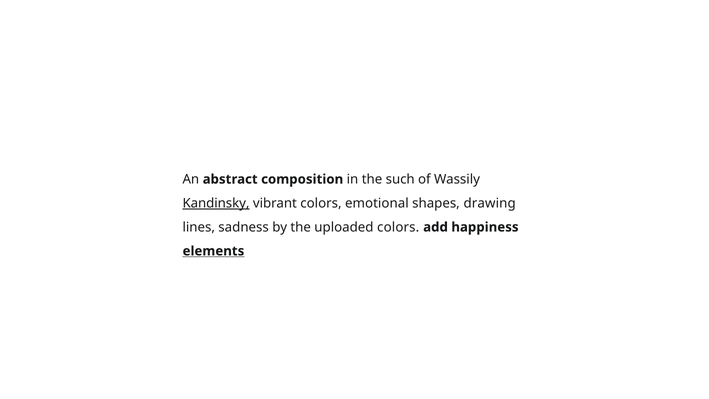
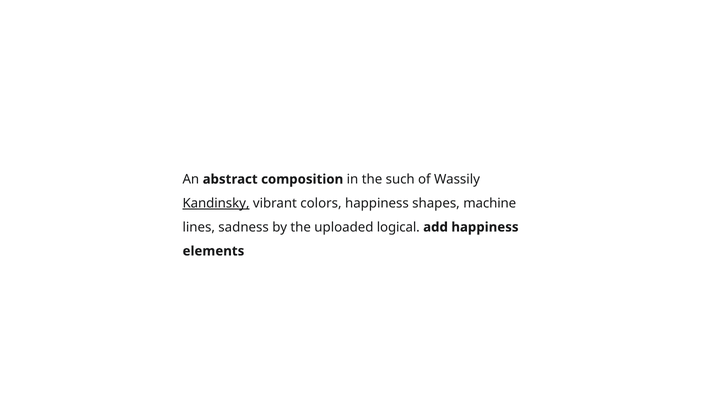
colors emotional: emotional -> happiness (377, 203)
drawing: drawing -> machine (490, 203)
uploaded colors: colors -> logical (398, 227)
elements underline: present -> none (213, 251)
